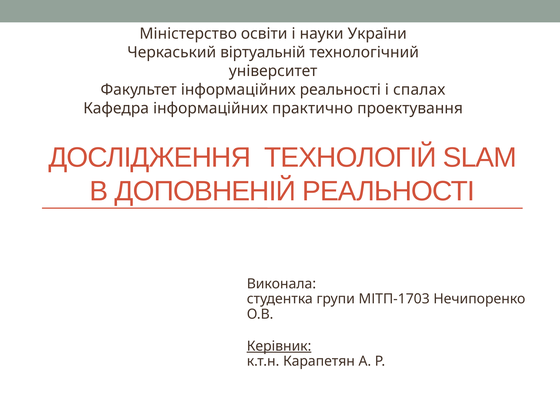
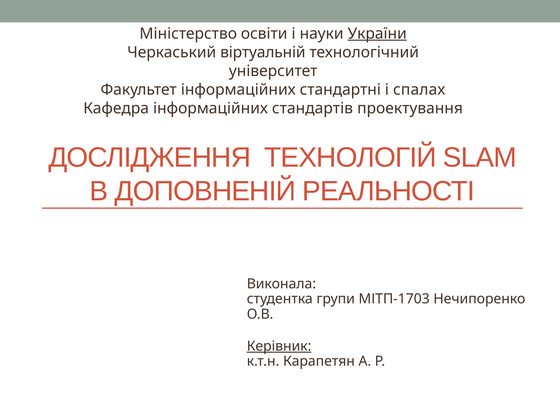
України underline: none -> present (377, 34)
інформаційних реальності: реальності -> стандартні (340, 90)
практично: практично -> стандартів (312, 108)
